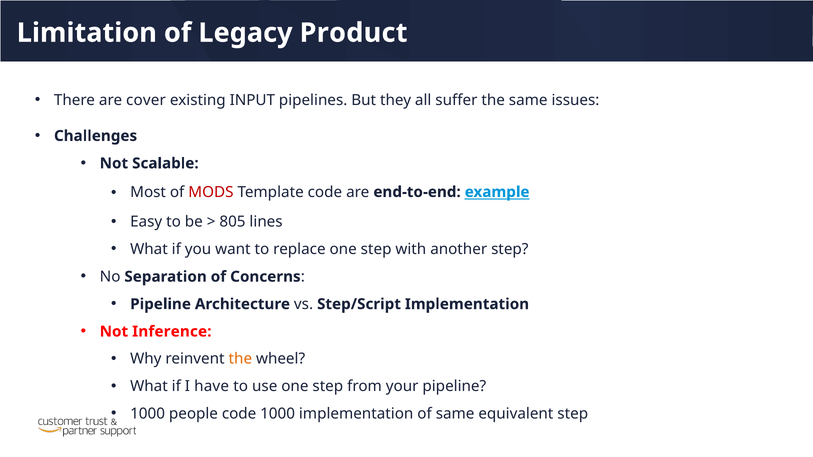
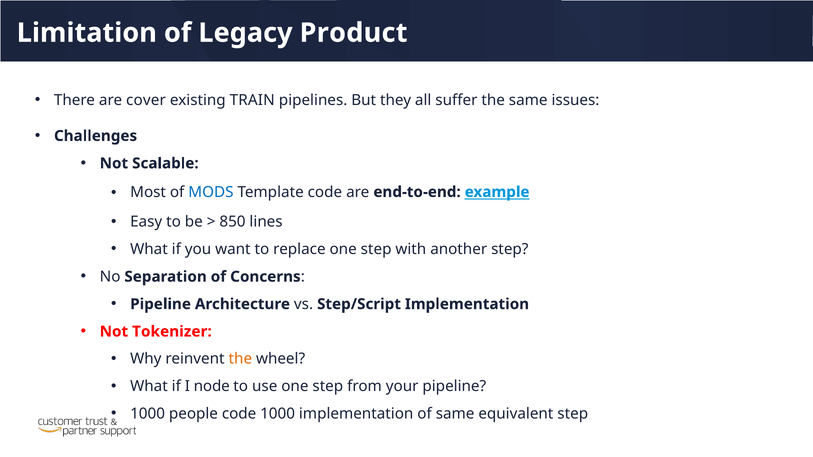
INPUT: INPUT -> TRAIN (252, 100)
MODS colour: red -> blue (211, 192)
805: 805 -> 850 (233, 222)
Inference: Inference -> Tokenizer (172, 332)
have: have -> node (212, 387)
